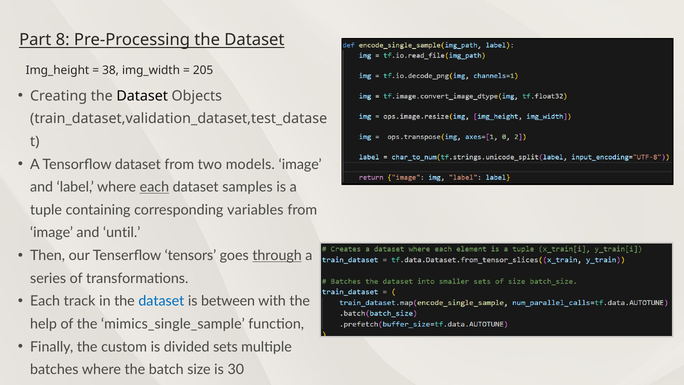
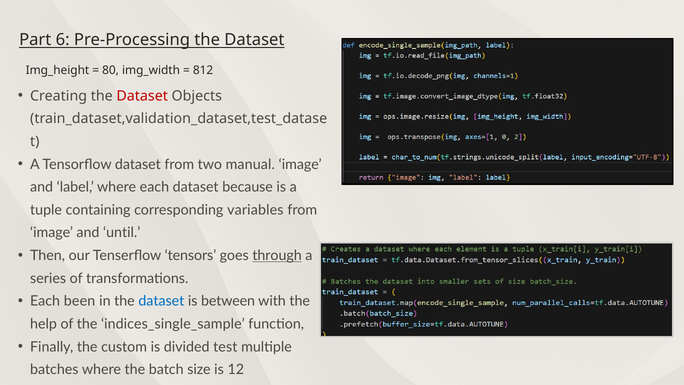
8: 8 -> 6 (63, 40)
38: 38 -> 80 (111, 70)
205: 205 -> 812 (203, 70)
Dataset colour: black -> red (142, 96)
models: models -> manual (250, 164)
each underline: present -> none (154, 187)
samples: samples -> because (248, 187)
track: track -> been (80, 301)
mimics_single_sample: mimics_single_sample -> indices_single_sample (173, 324)
sets: sets -> test (225, 347)
30: 30 -> 12 (236, 369)
